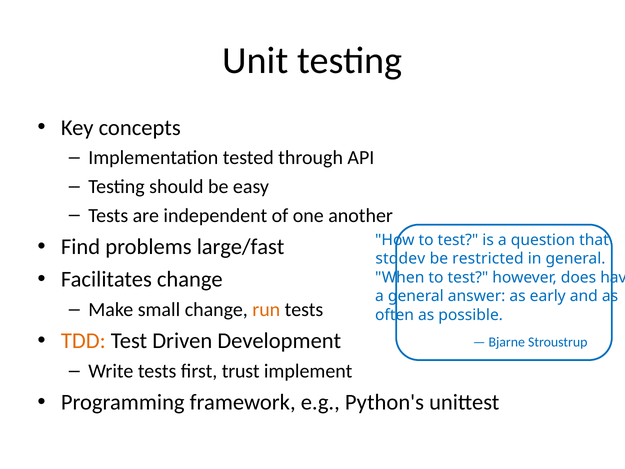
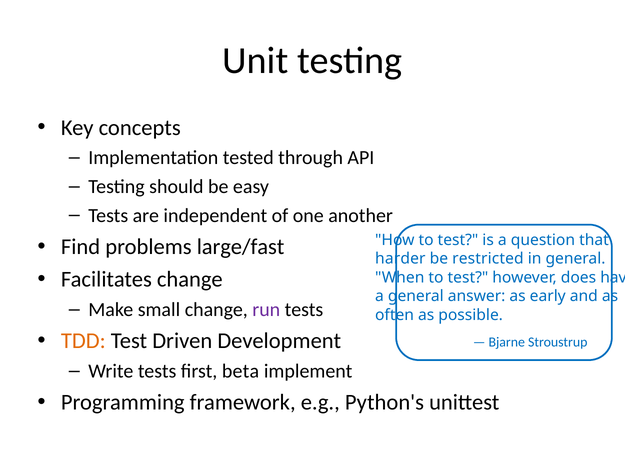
stddev: stddev -> harder (400, 258)
run colour: orange -> purple (266, 310)
trust: trust -> beta (241, 371)
